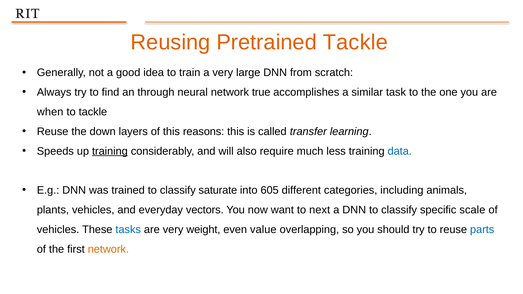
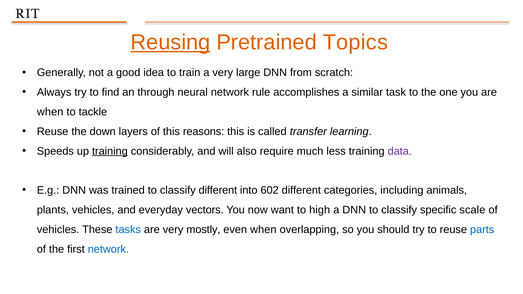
Reusing underline: none -> present (170, 42)
Pretrained Tackle: Tackle -> Topics (355, 42)
true: true -> rule (261, 92)
data colour: blue -> purple (400, 151)
classify saturate: saturate -> different (218, 190)
605: 605 -> 602 (270, 190)
next: next -> high (320, 210)
weight: weight -> mostly (203, 230)
even value: value -> when (263, 230)
network colour: orange -> blue (108, 249)
